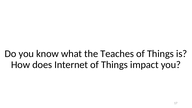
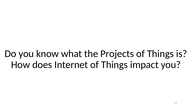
Teaches: Teaches -> Projects (117, 54)
